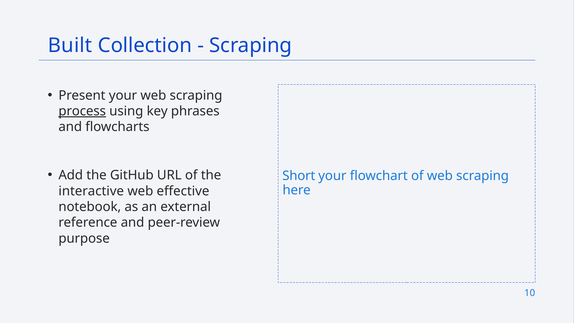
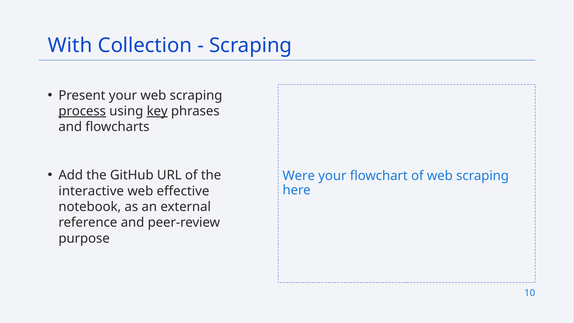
Built: Built -> With (70, 46)
key underline: none -> present (157, 111)
Short: Short -> Were (299, 176)
